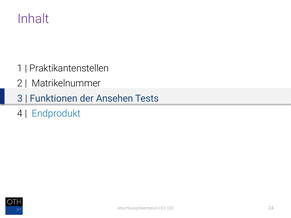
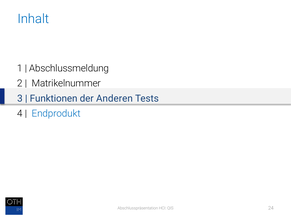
Inhalt colour: purple -> blue (33, 19)
Praktikantenstellen: Praktikantenstellen -> Abschlussmeldung (69, 68)
Ansehen: Ansehen -> Anderen (114, 99)
